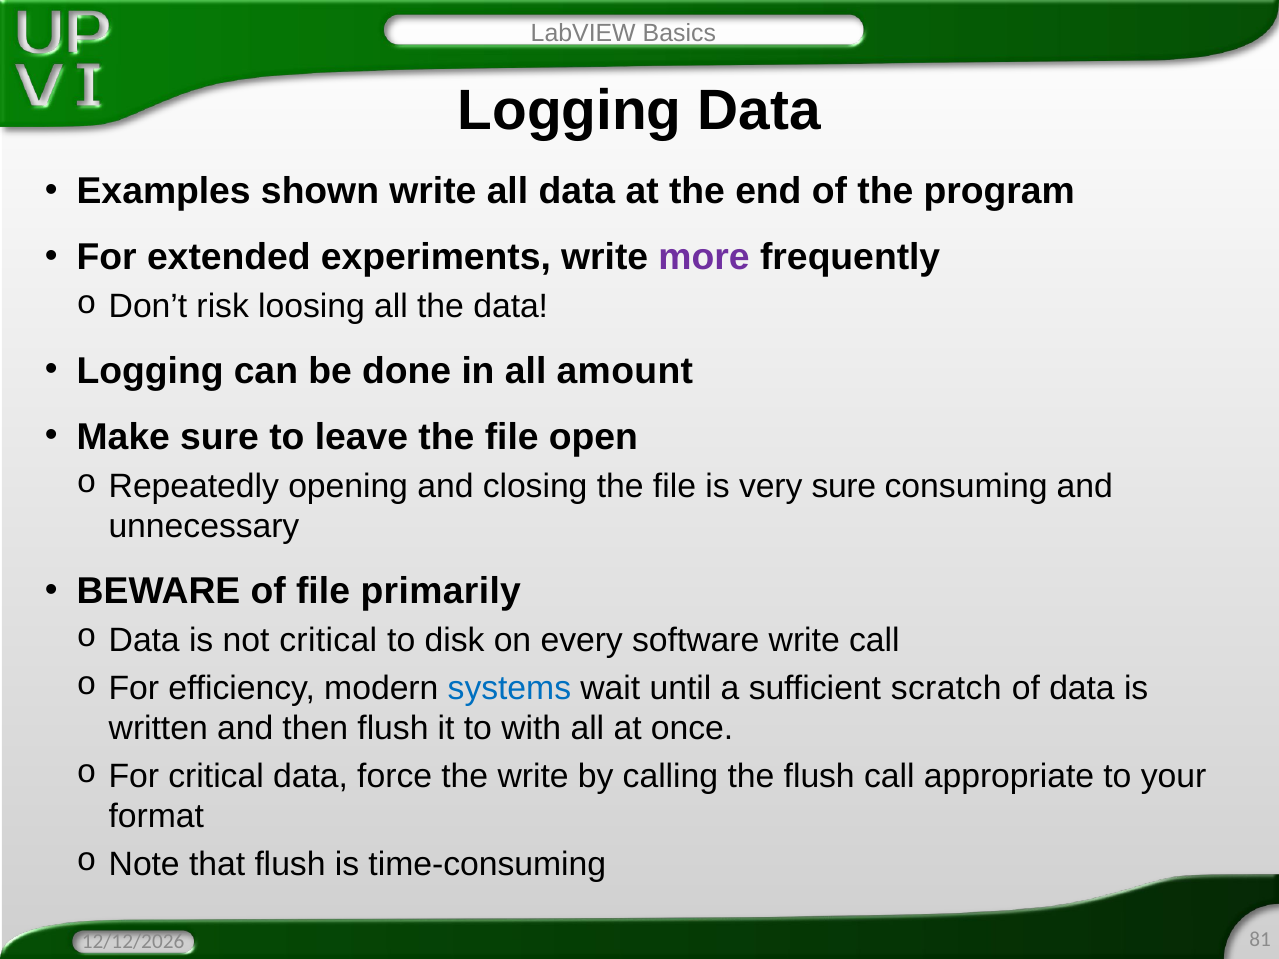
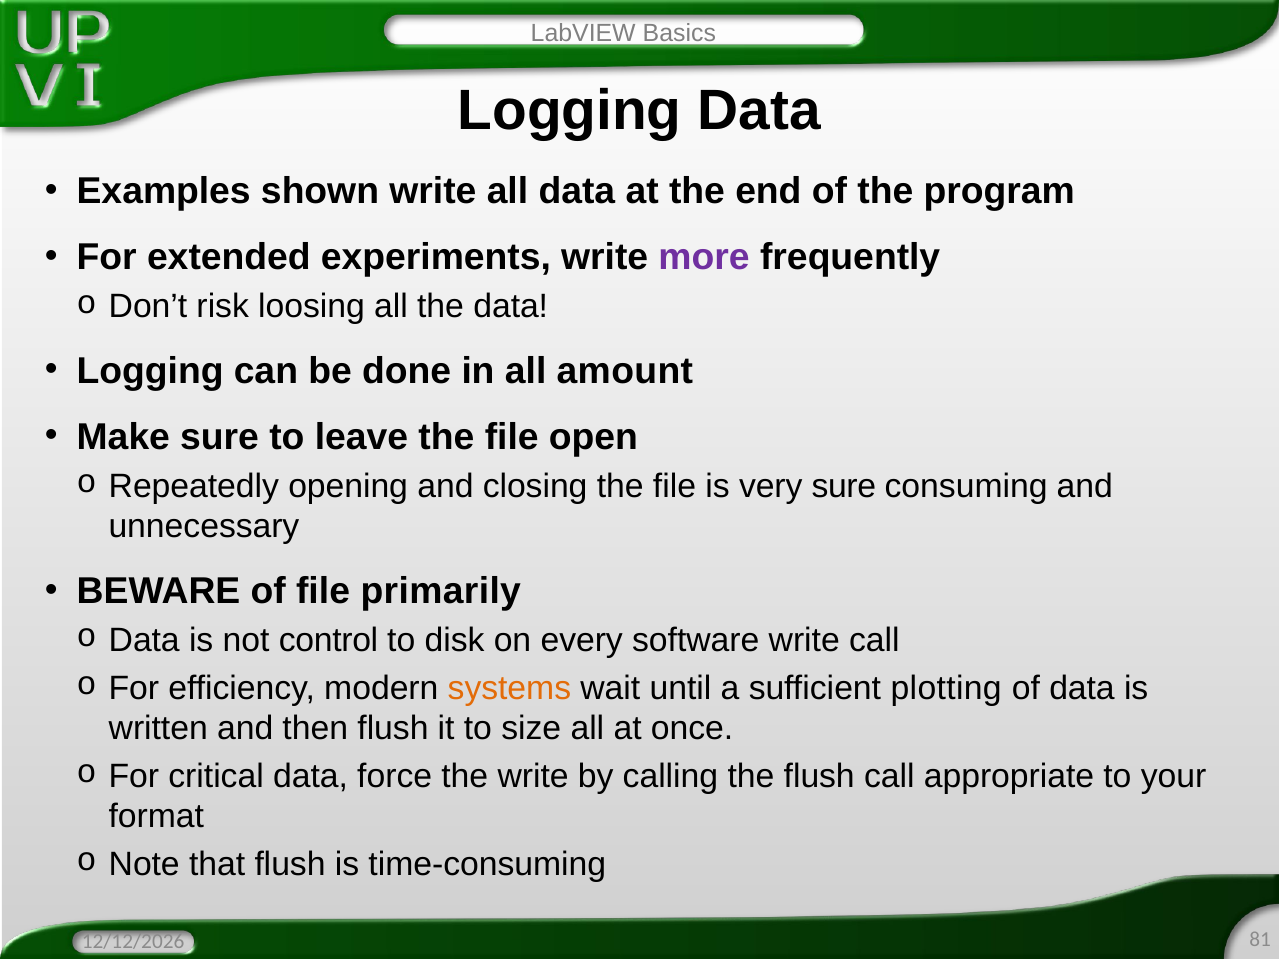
not critical: critical -> control (329, 641)
systems colour: blue -> orange (509, 688)
scratch: scratch -> plotting (946, 688)
with: with -> size (531, 729)
